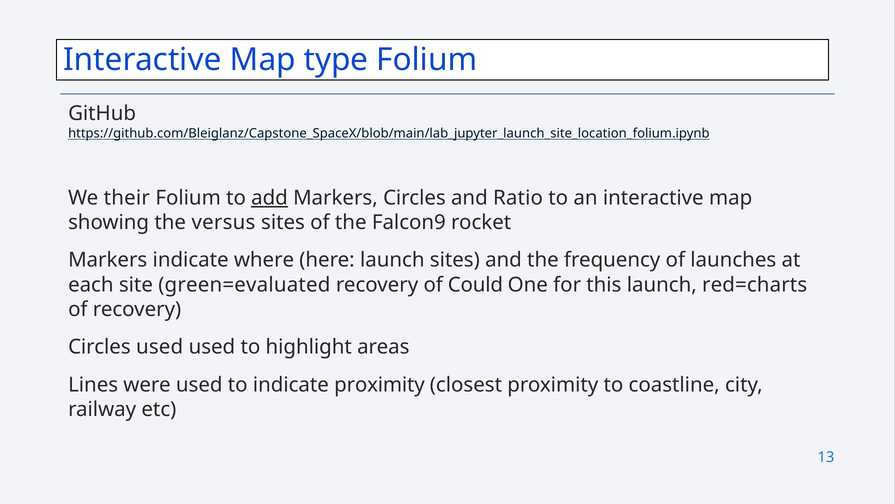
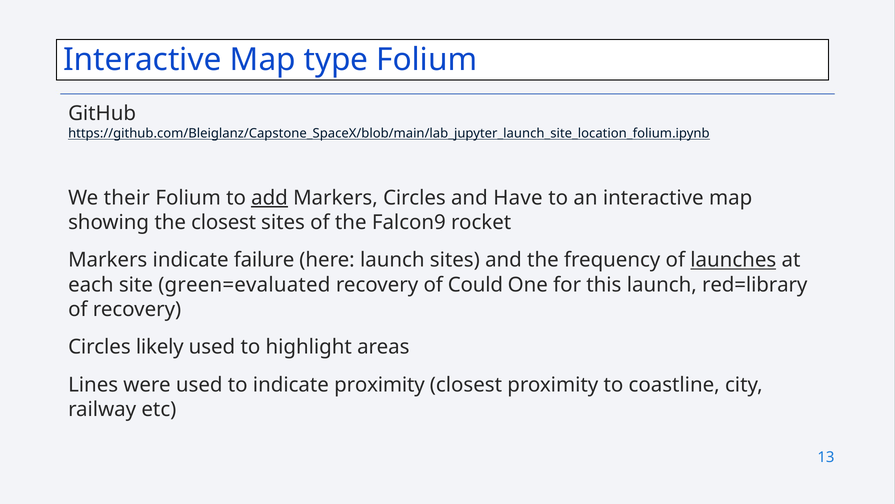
Ratio: Ratio -> Have (518, 198)
the versus: versus -> closest (224, 222)
where: where -> failure (264, 260)
launches underline: none -> present (733, 260)
red=charts: red=charts -> red=library (755, 284)
Circles used: used -> likely (160, 347)
